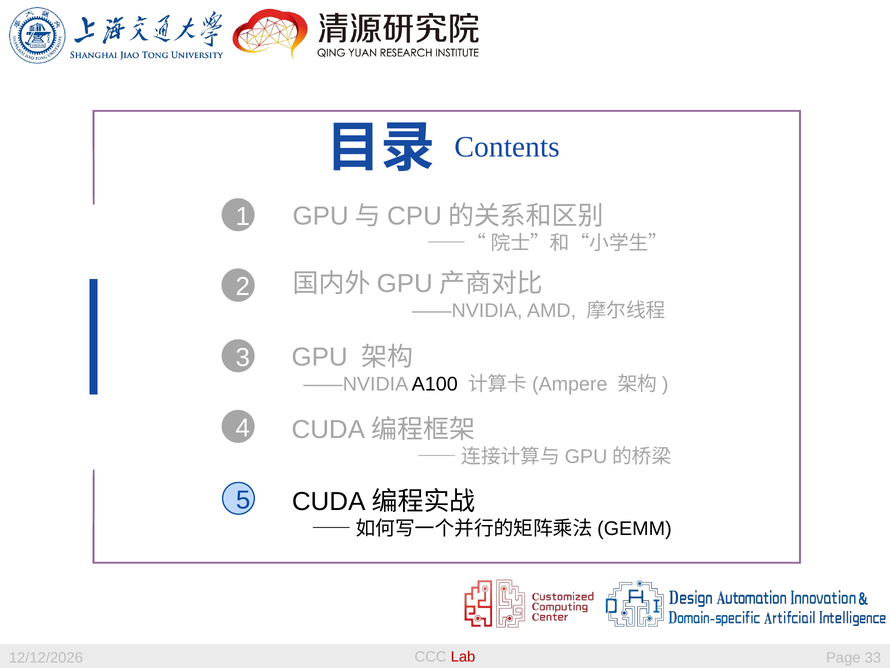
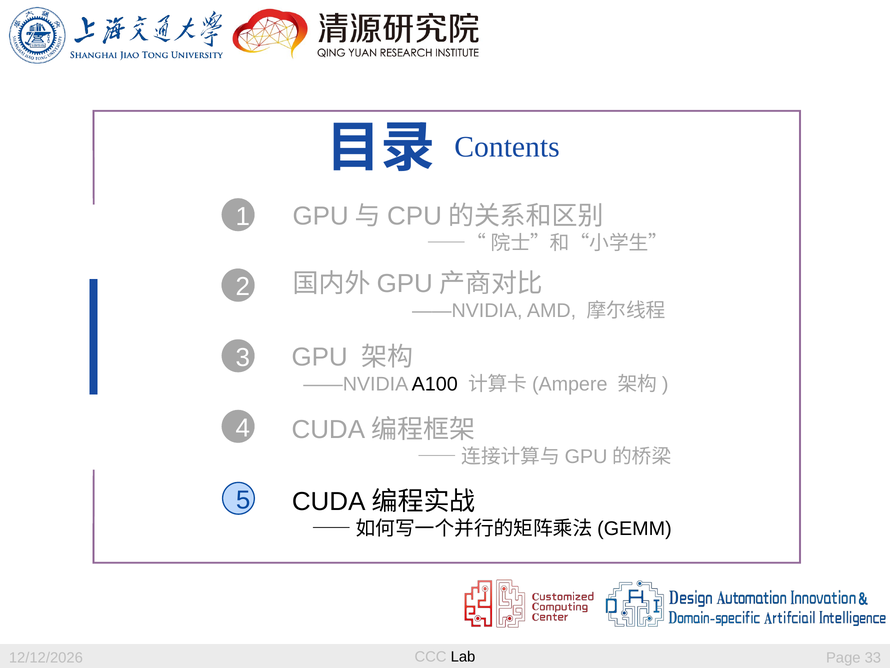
Lab colour: red -> black (463, 657)
